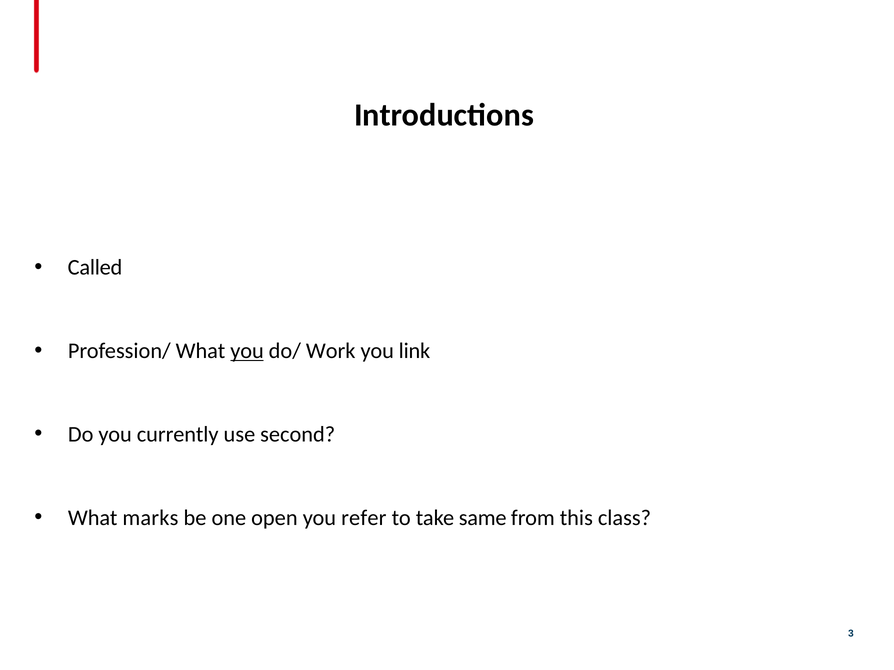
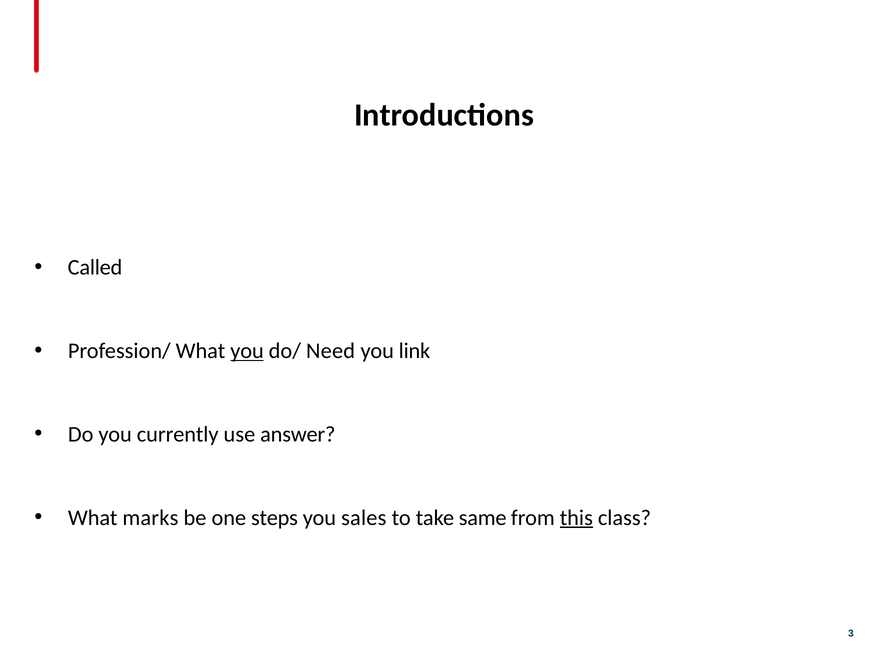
Work: Work -> Need (331, 351)
second: second -> answer (298, 435)
open: open -> steps (275, 518)
refer: refer -> sales (364, 518)
this underline: none -> present (576, 518)
